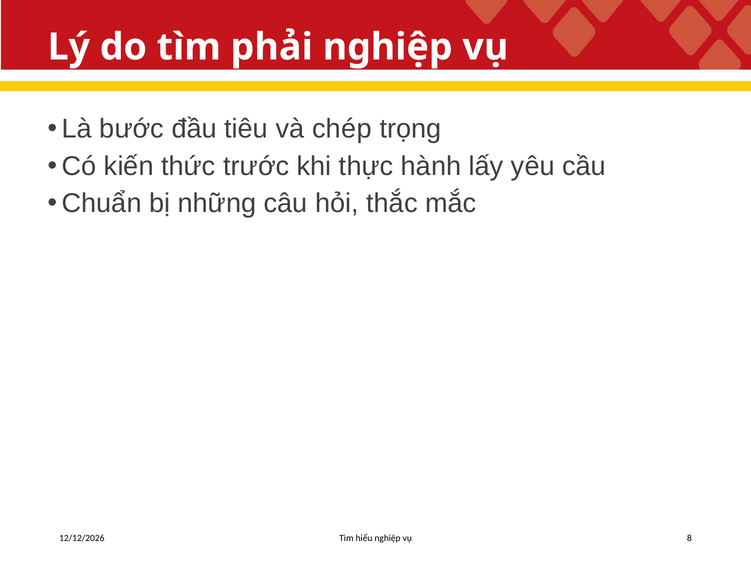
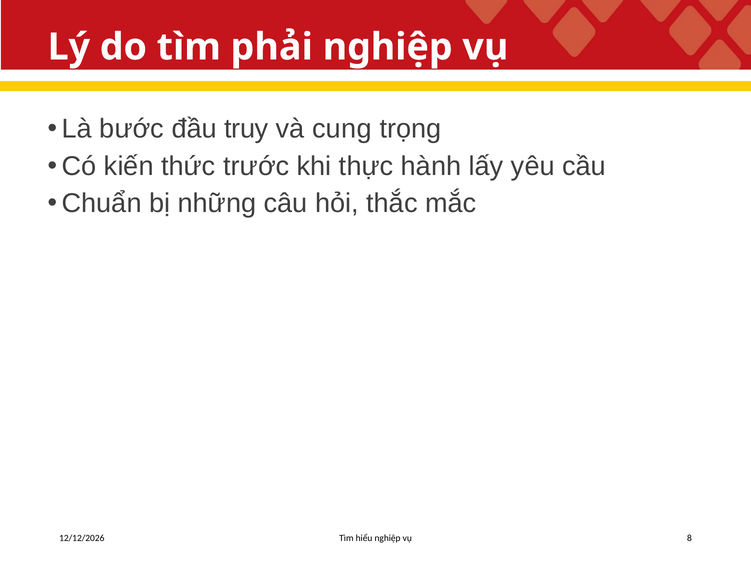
tiêu: tiêu -> truy (246, 129)
chép: chép -> cung (342, 129)
